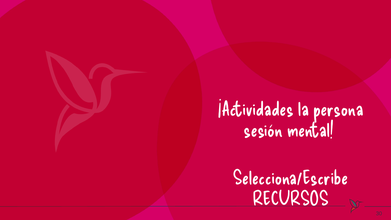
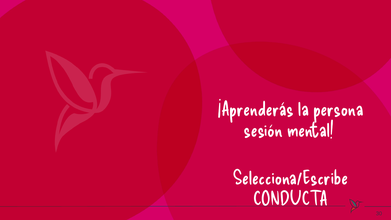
¡Actividades: ¡Actividades -> ¡Aprenderás (256, 109)
RECURSOS: RECURSOS -> CONDUCTA (290, 199)
